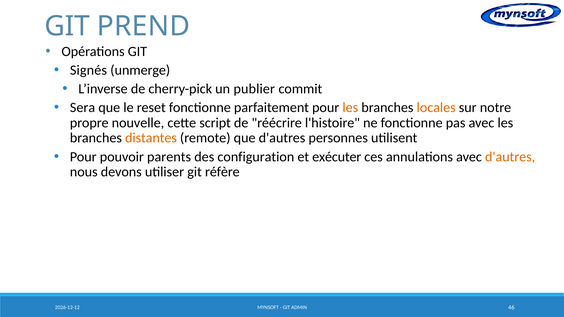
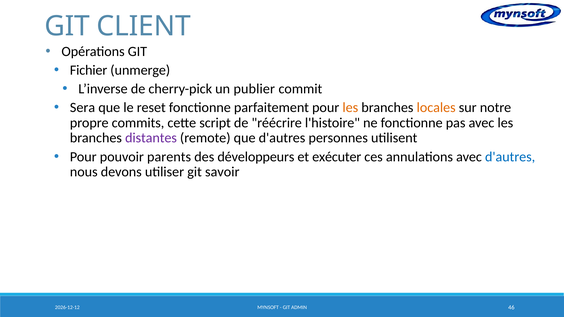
PREND: PREND -> CLIENT (144, 26)
Signés: Signés -> Fichier (89, 70)
nouvelle: nouvelle -> commits (138, 123)
distantes colour: orange -> purple (151, 138)
configuration: configuration -> développeurs (256, 157)
d'autres colour: orange -> blue (510, 157)
réfère: réfère -> savoir (222, 172)
